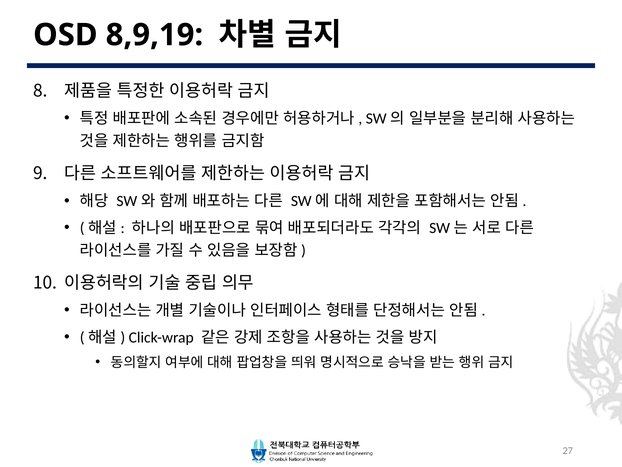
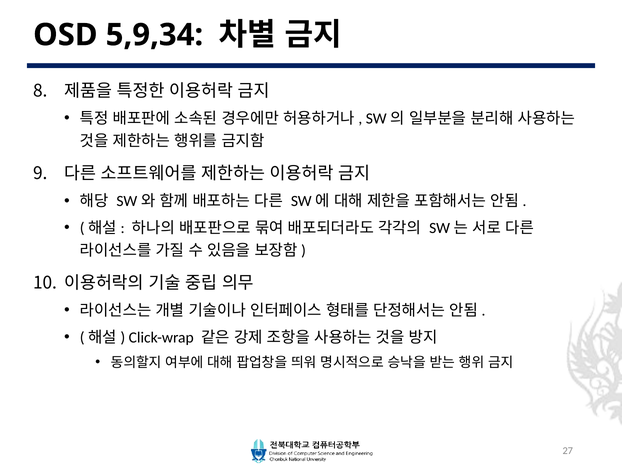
8,9,19: 8,9,19 -> 5,9,34 (154, 35)
